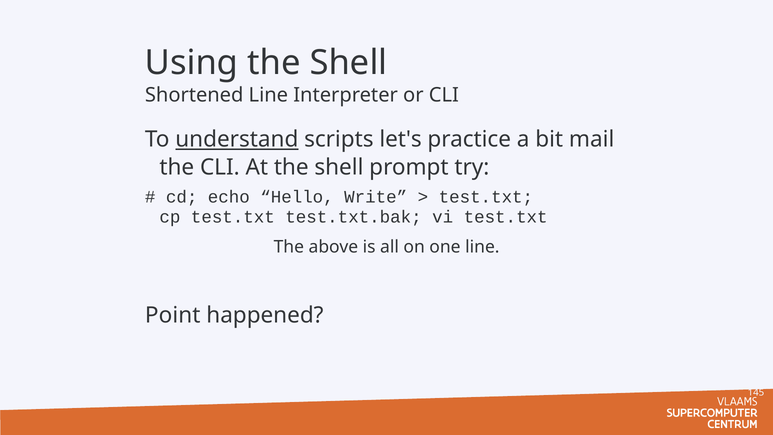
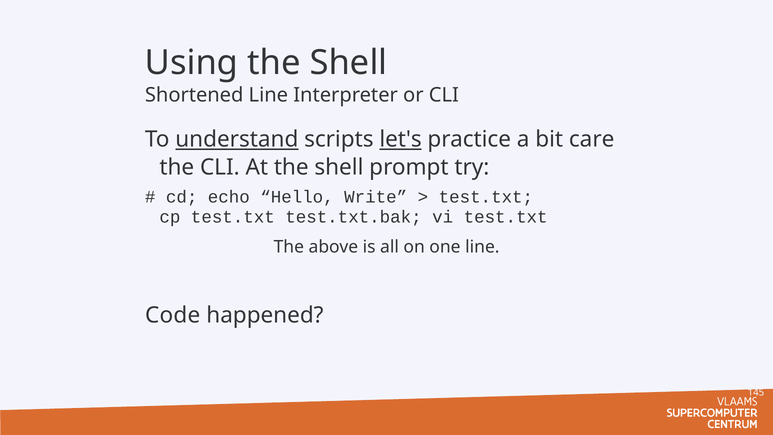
let's underline: none -> present (401, 139)
mail: mail -> care (592, 139)
Point: Point -> Code (173, 315)
